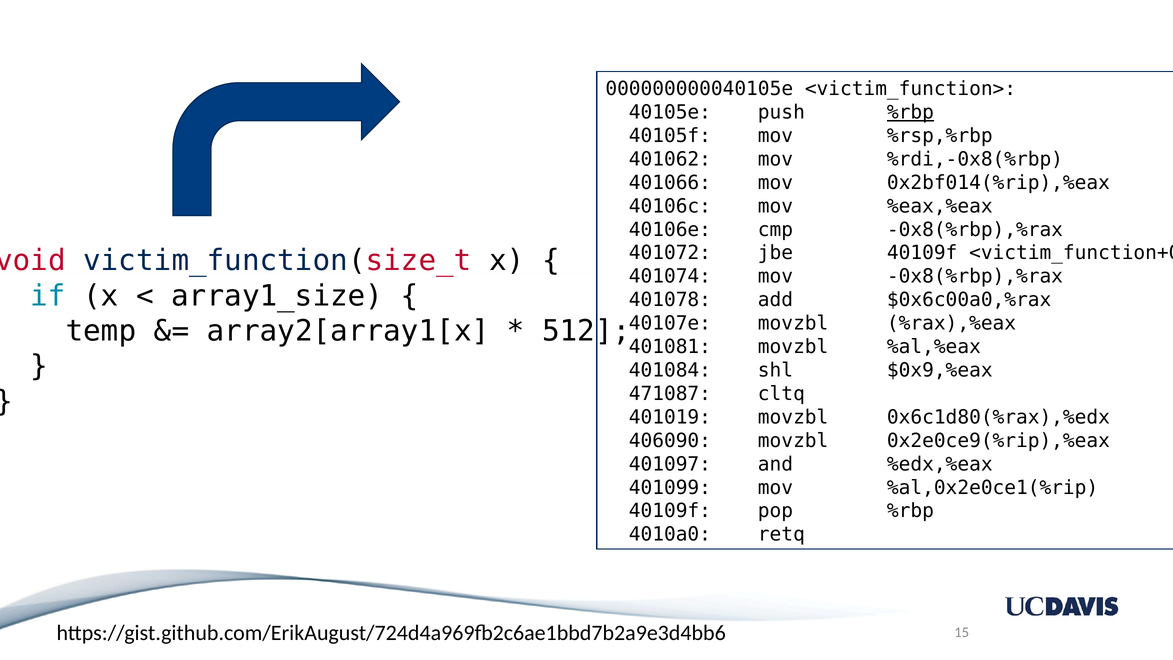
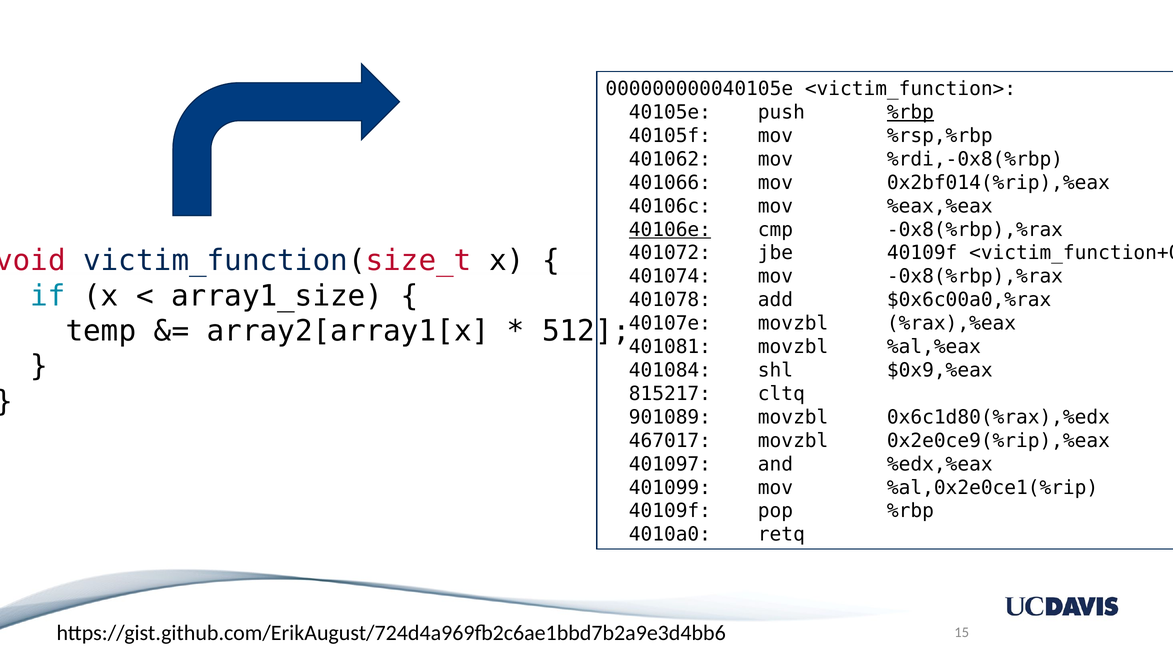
40106e underline: none -> present (670, 229)
471087: 471087 -> 815217 (670, 394)
401019: 401019 -> 901089 (670, 417)
406090: 406090 -> 467017 (670, 441)
